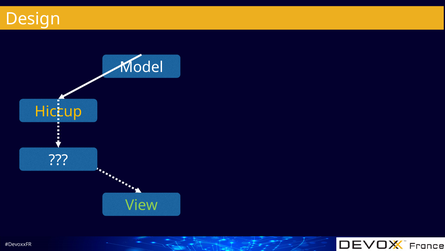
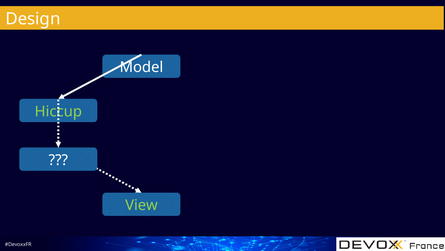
Hiccup colour: yellow -> light green (58, 111)
